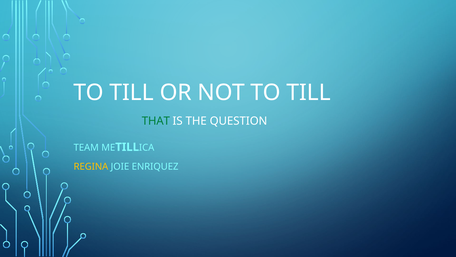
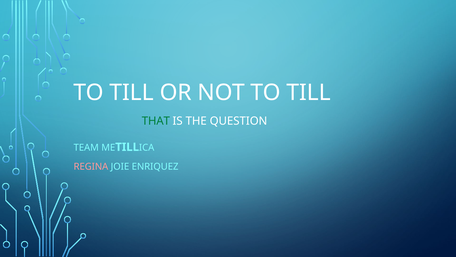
REGINA colour: yellow -> pink (91, 166)
